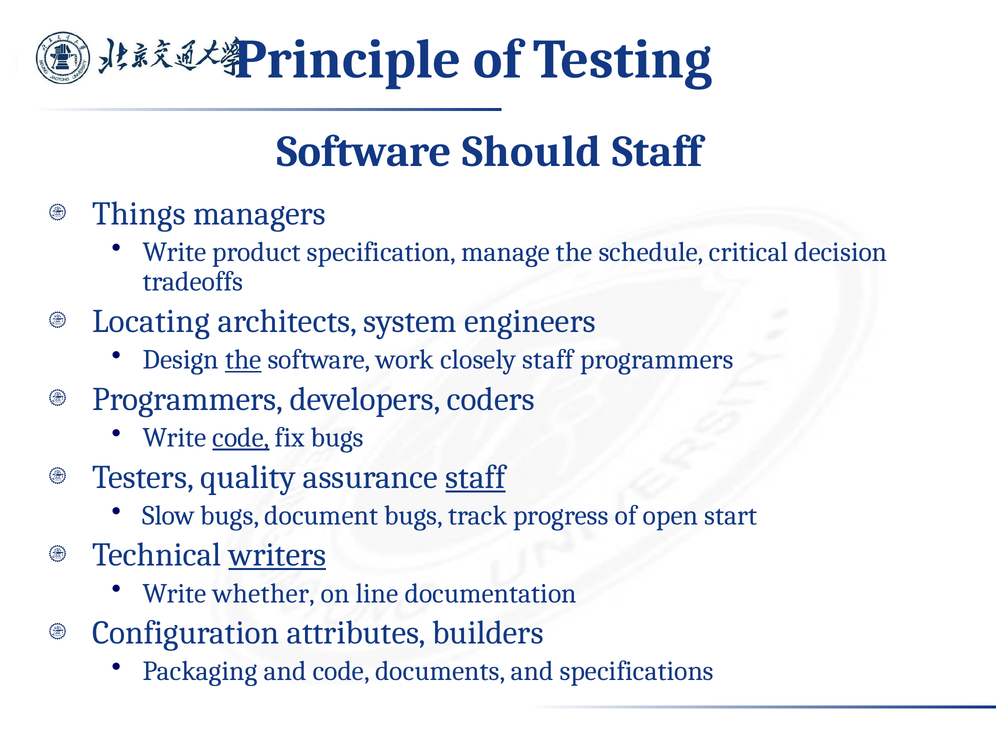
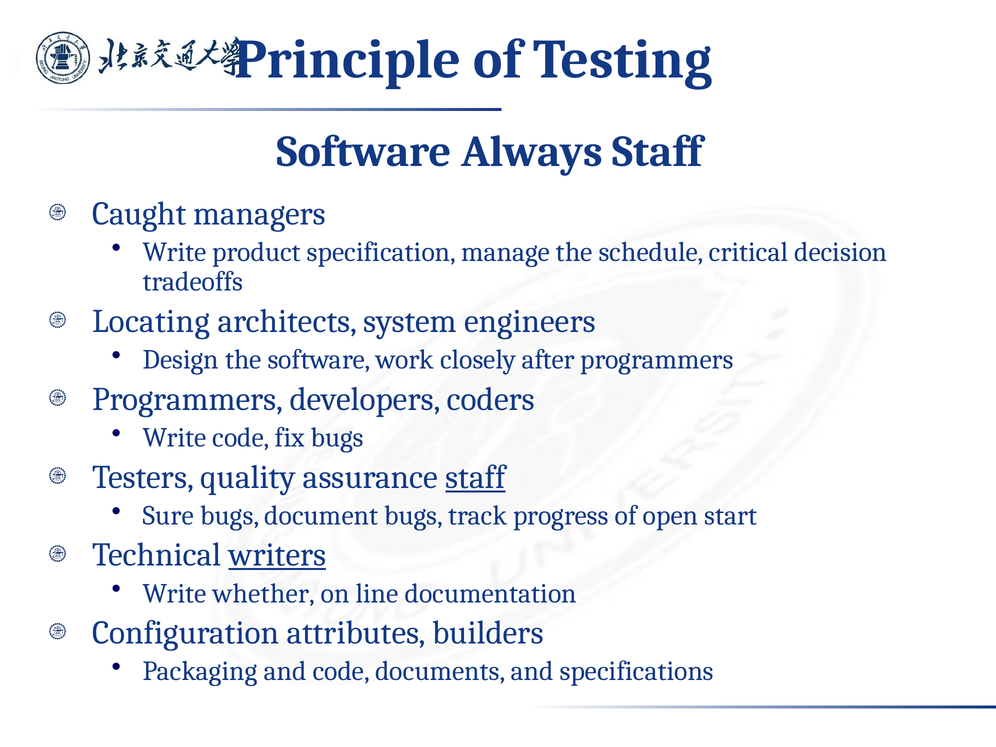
Should: Should -> Always (532, 152)
Things: Things -> Caught (139, 214)
the underline: present -> none (243, 360)
closely staff: staff -> after (548, 360)
code underline: present -> none (241, 438)
Slow: Slow -> Sure (168, 515)
